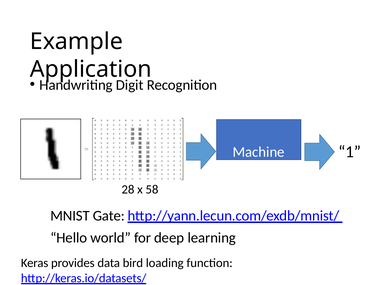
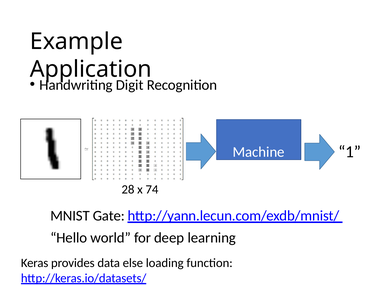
58: 58 -> 74 (152, 189)
bird: bird -> else (133, 263)
